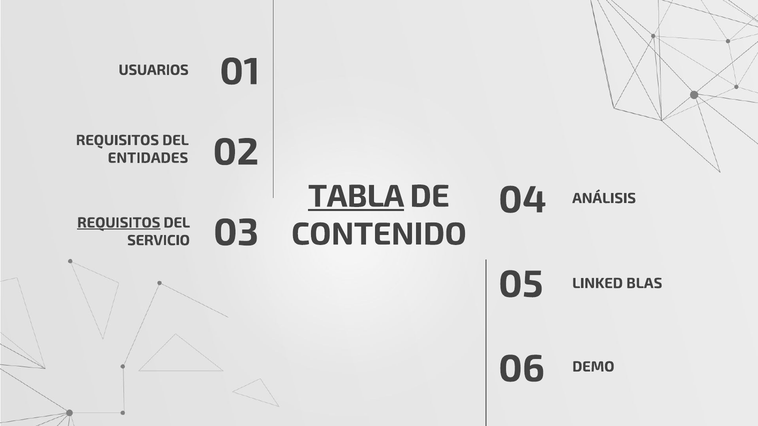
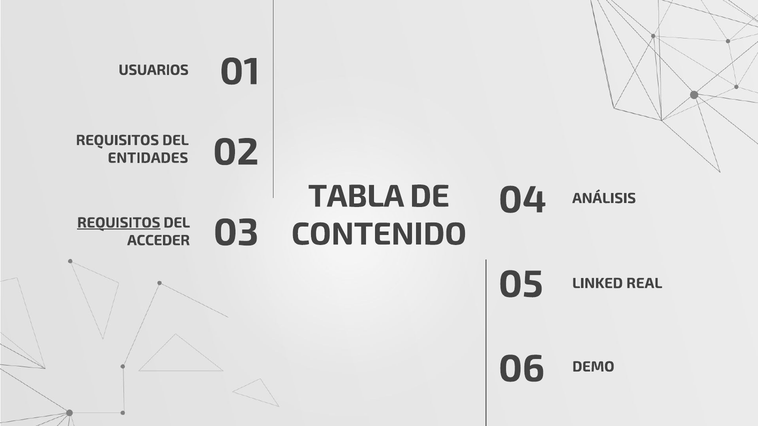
TABLA underline: present -> none (356, 196)
SERVICIO: SERVICIO -> ACCEDER (159, 241)
BLAS: BLAS -> REAL (644, 283)
